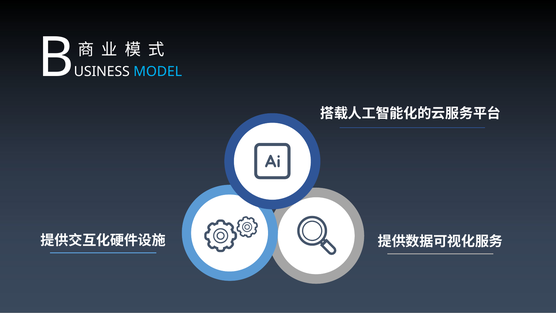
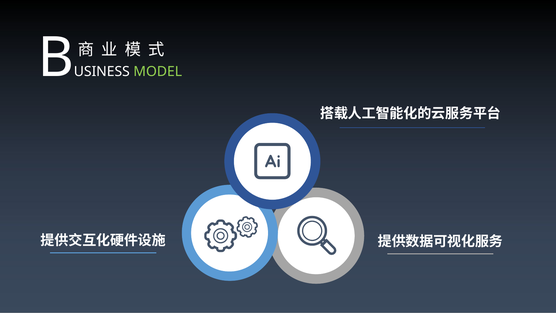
MODEL colour: light blue -> light green (158, 71)
